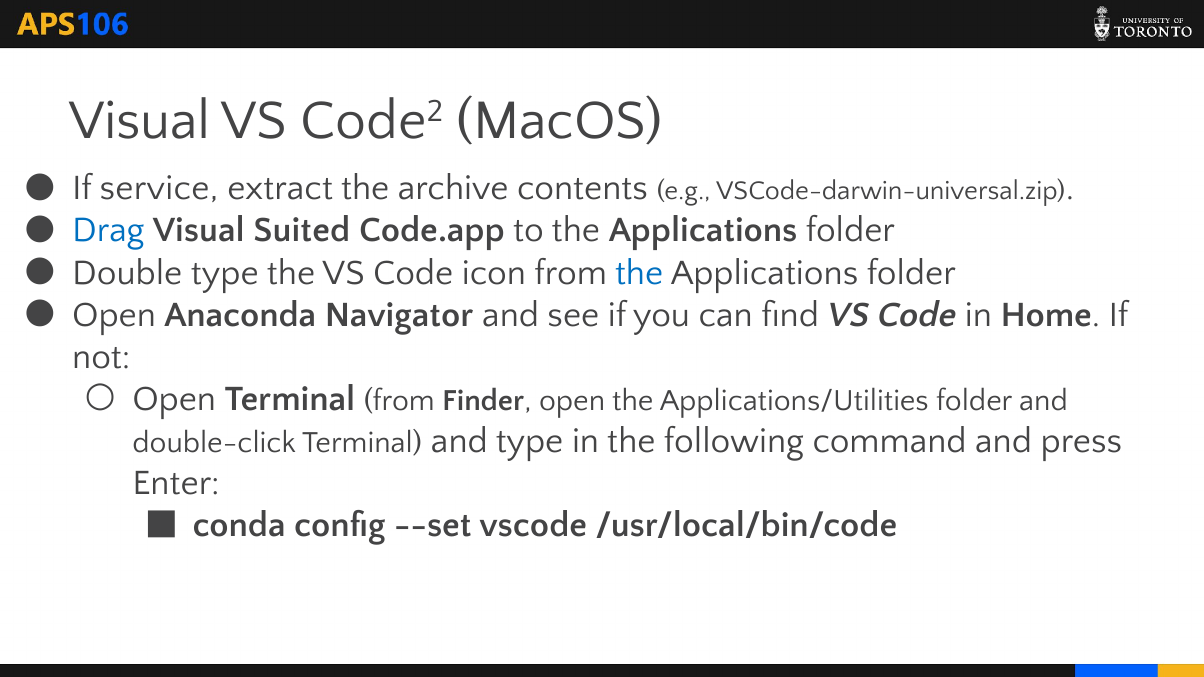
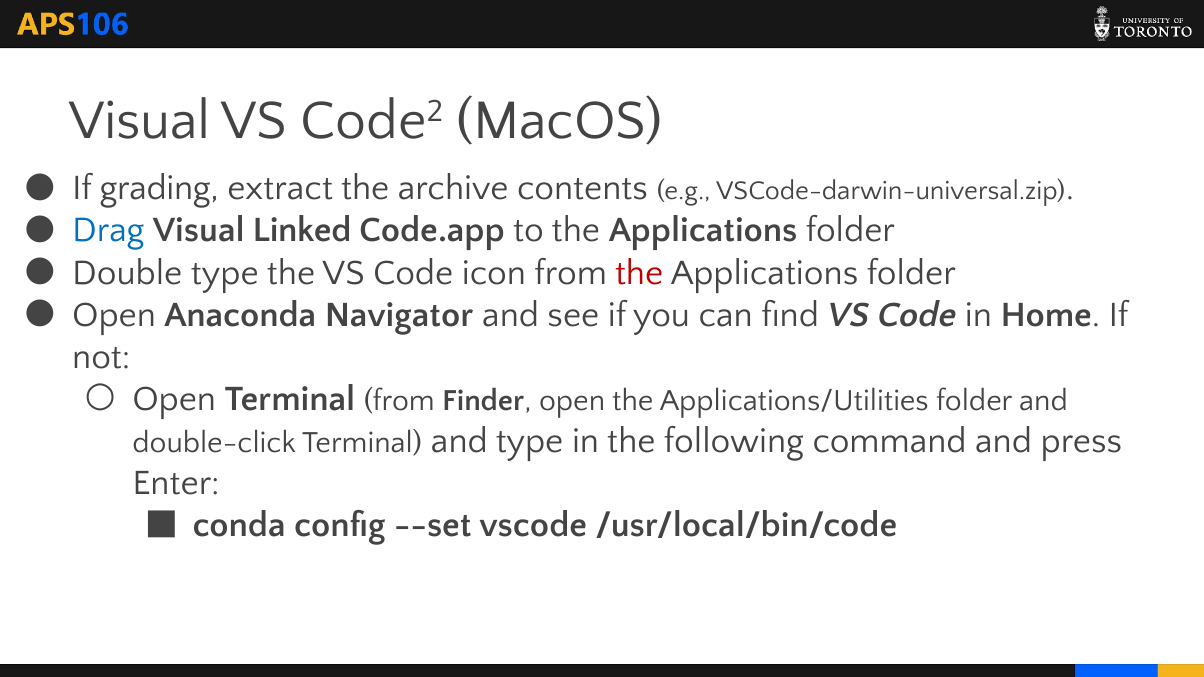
service: service -> grading (159, 188)
Suited: Suited -> Linked (302, 230)
the colour: blue -> red (639, 273)
